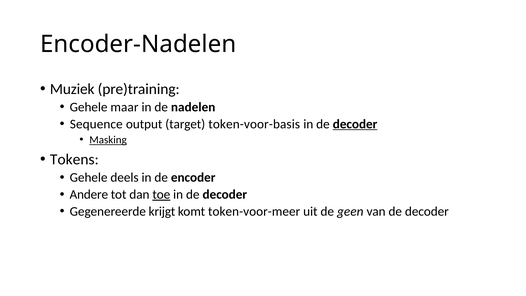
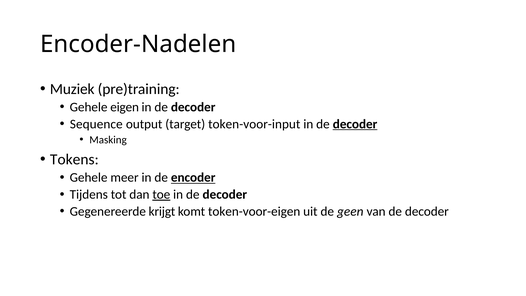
maar: maar -> eigen (125, 107)
nadelen: nadelen -> decoder (193, 107)
token-voor-basis: token-voor-basis -> token-voor-input (254, 124)
Masking underline: present -> none (108, 140)
deels: deels -> meer (125, 178)
encoder underline: none -> present (193, 178)
Andere: Andere -> Tijdens (89, 194)
token-voor-meer: token-voor-meer -> token-voor-eigen (254, 211)
